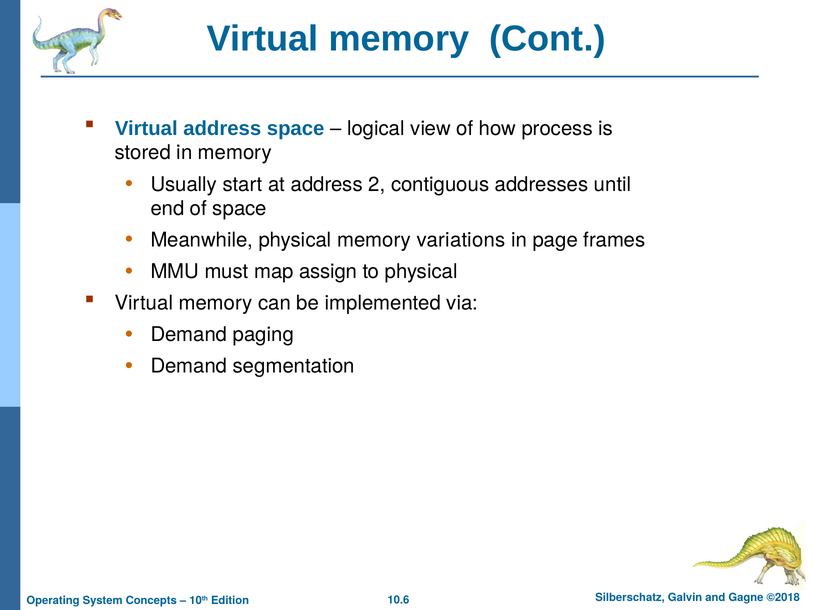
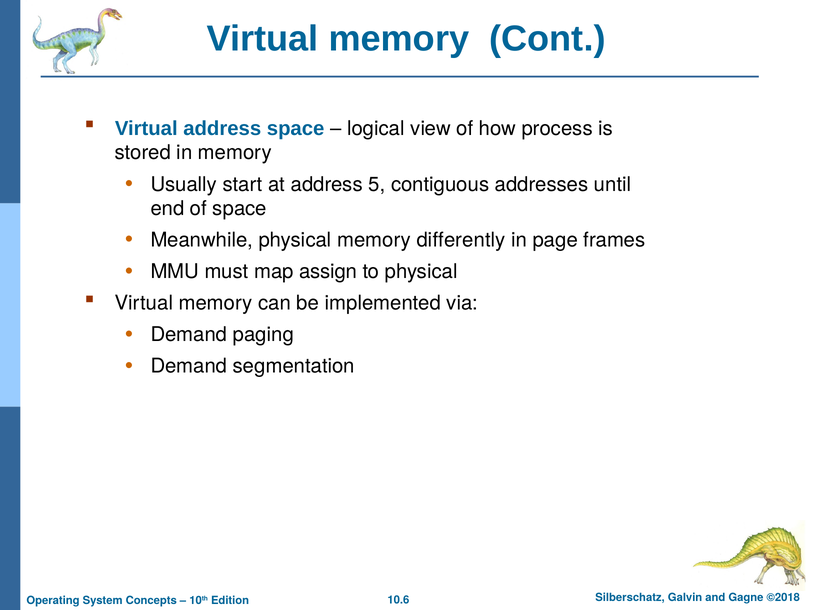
2: 2 -> 5 (377, 184)
variations: variations -> differently (461, 240)
